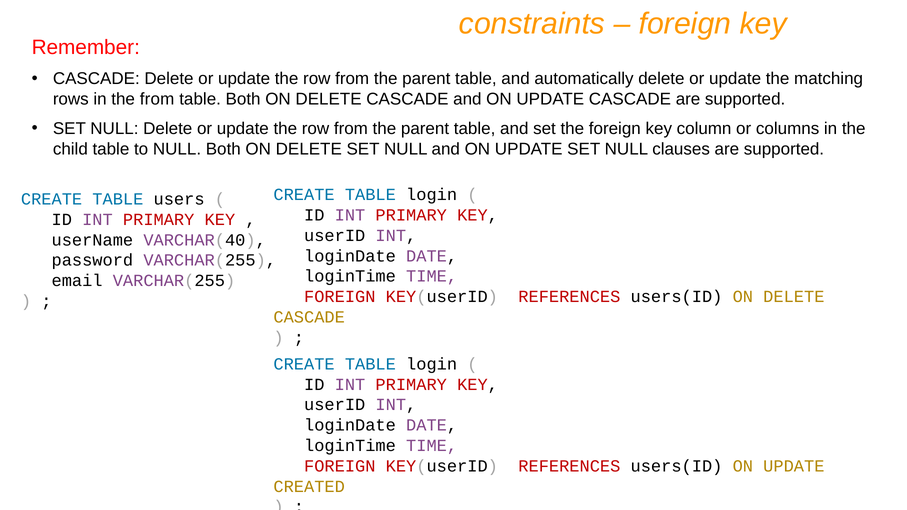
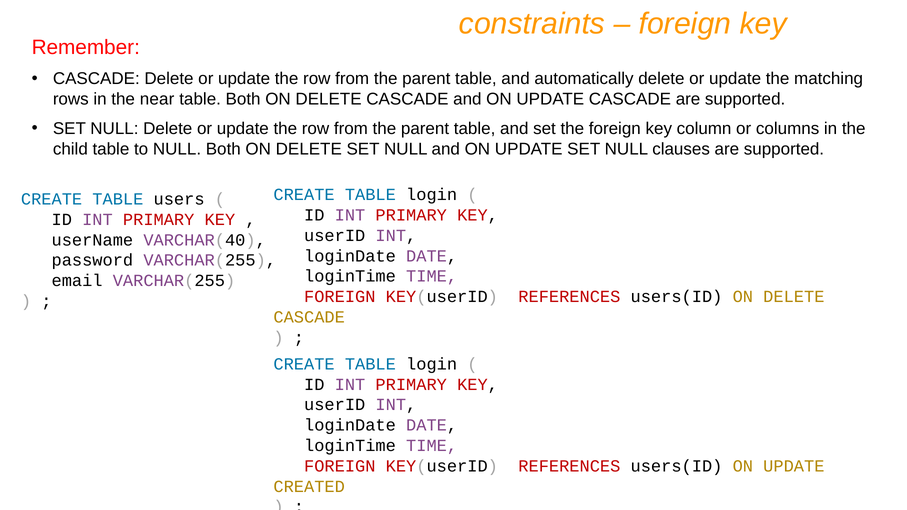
the from: from -> near (157, 99)
